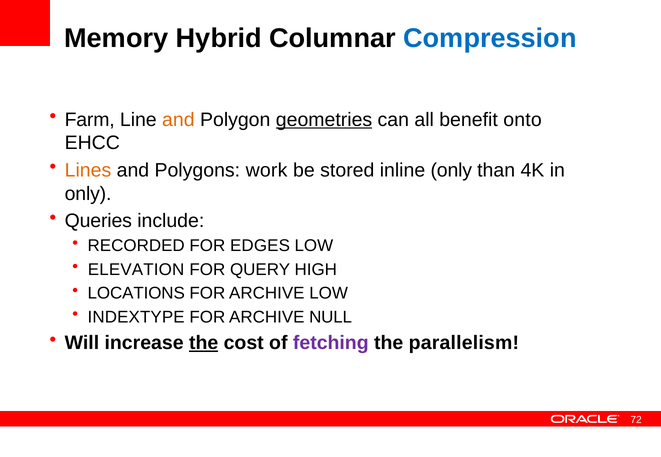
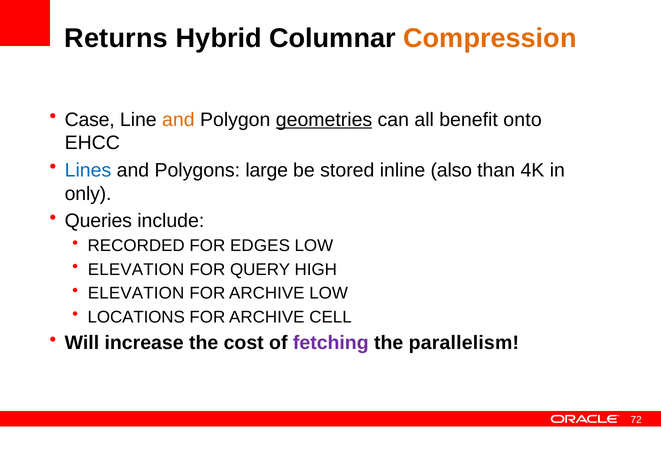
Memory: Memory -> Returns (116, 39)
Compression colour: blue -> orange (490, 39)
Farm: Farm -> Case (90, 120)
Lines colour: orange -> blue (88, 170)
work: work -> large (267, 170)
inline only: only -> also (451, 170)
LOCATIONS: LOCATIONS -> ELEVATION (136, 294)
INDEXTYPE: INDEXTYPE -> LOCATIONS (136, 317)
NULL: NULL -> CELL (330, 317)
the underline: present -> none (204, 343)
